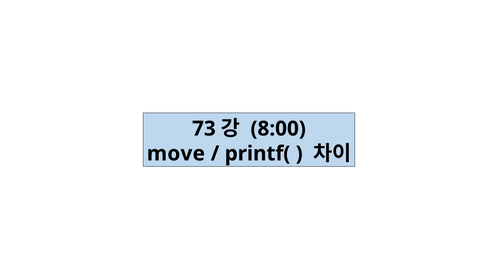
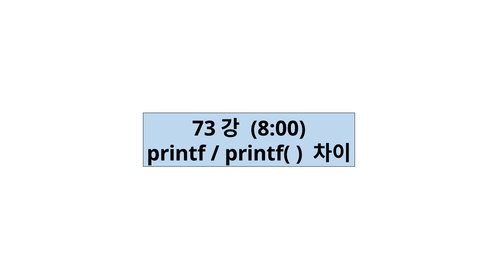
move: move -> printf (176, 154)
